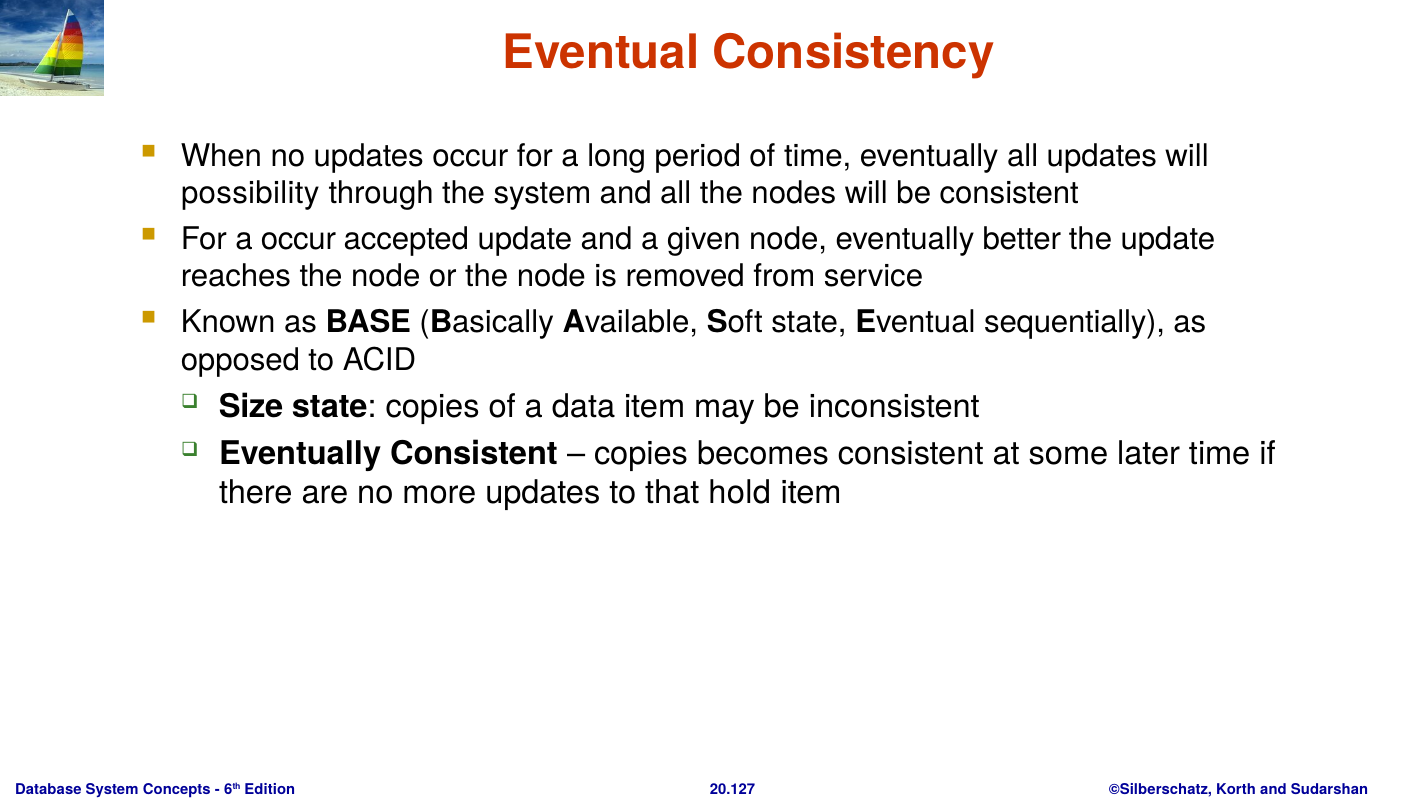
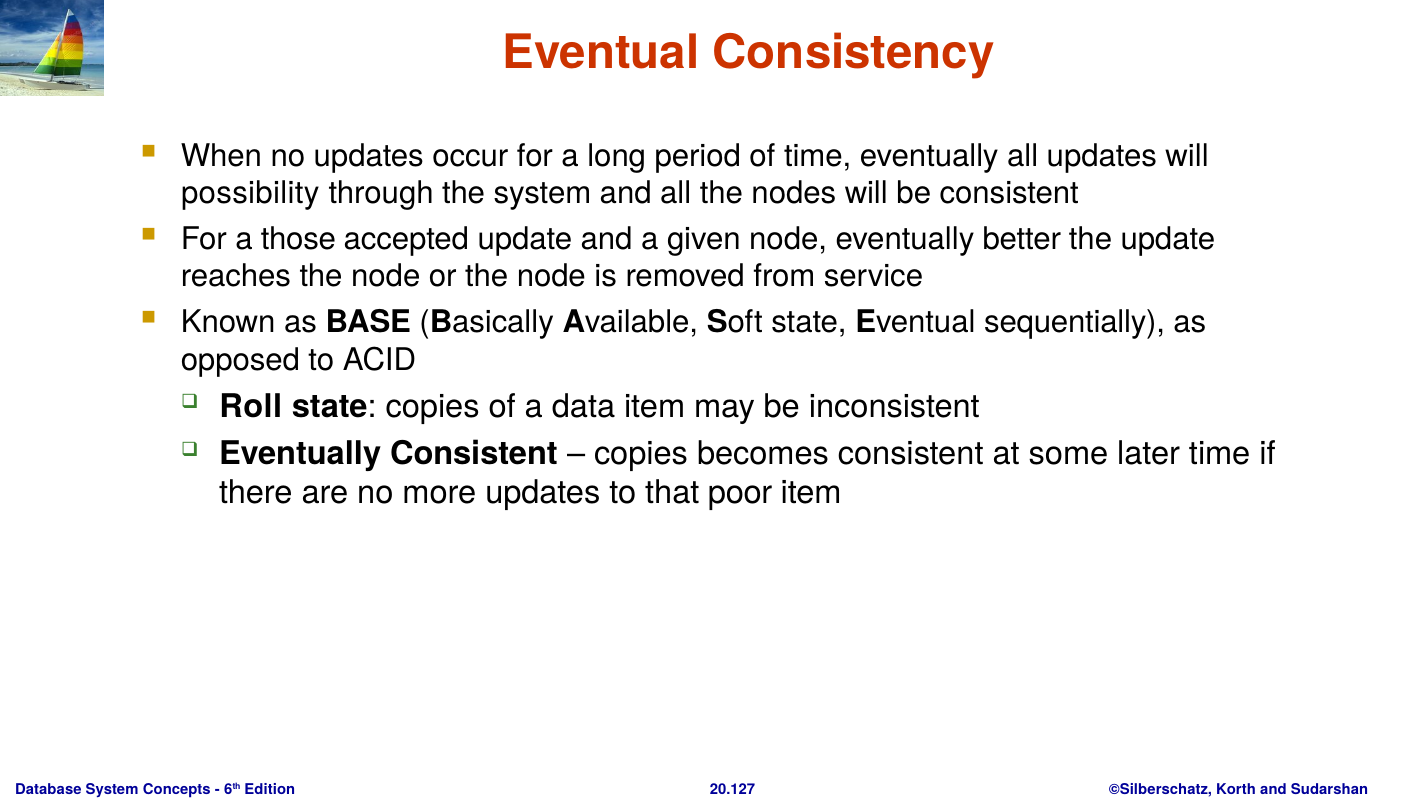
a occur: occur -> those (298, 239)
Size: Size -> Roll (251, 406)
hold: hold -> poor (740, 493)
